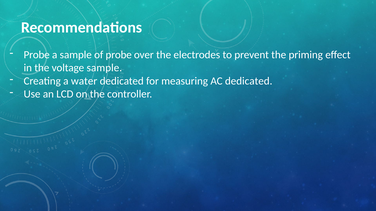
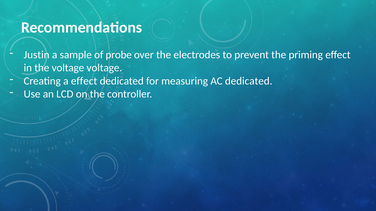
Probe: Probe -> Justin (37, 55)
voltage sample: sample -> voltage (104, 68)
a water: water -> effect (84, 81)
